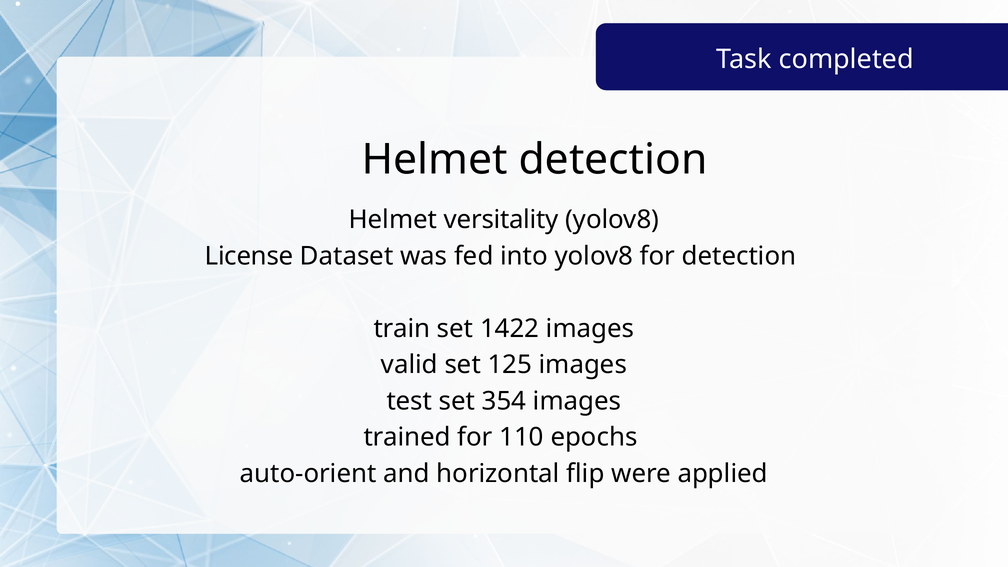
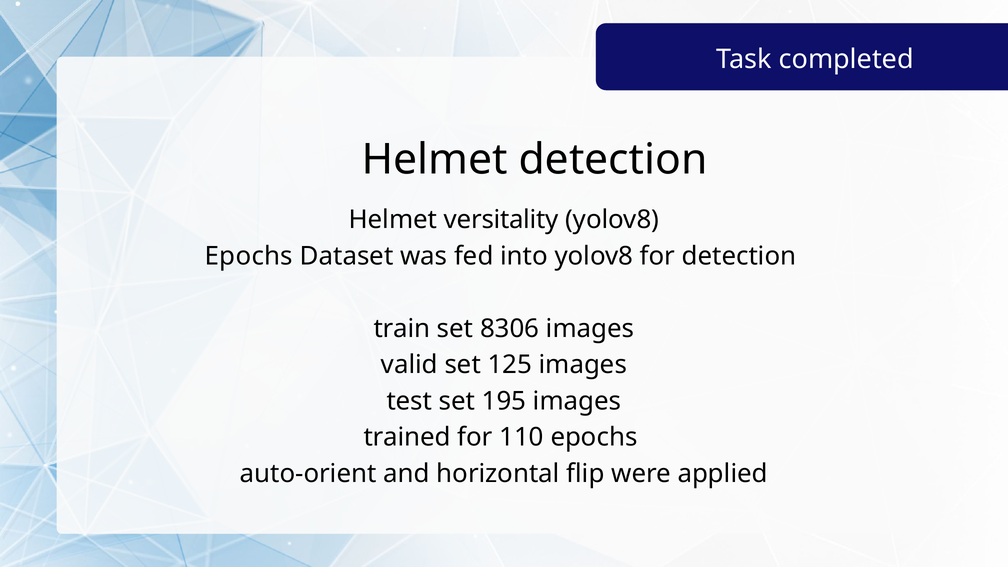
License: License -> Epochs (249, 256)
1422: 1422 -> 8306 (510, 328)
354: 354 -> 195 (504, 401)
